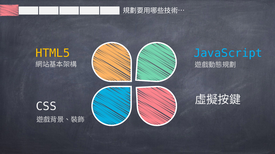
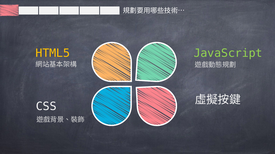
JavaScript colour: light blue -> light green (228, 53)
